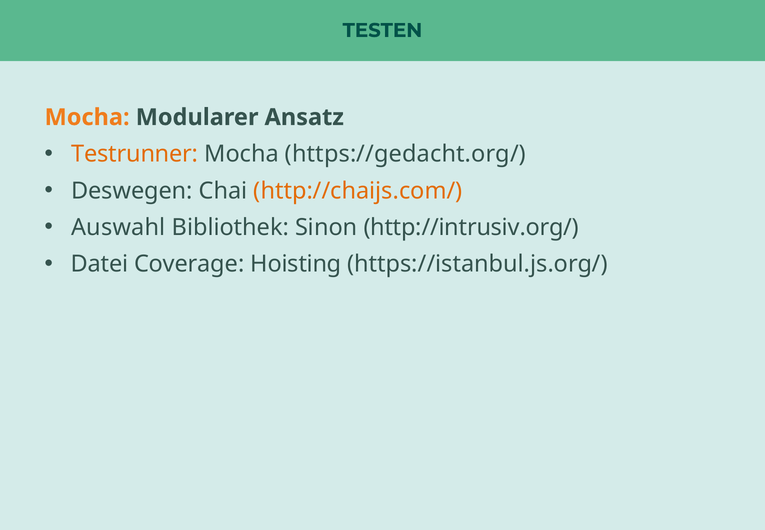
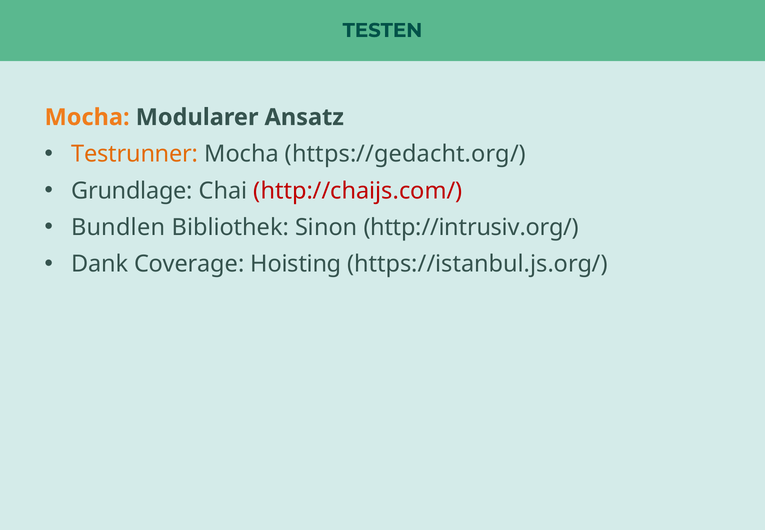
Deswegen: Deswegen -> Grundlage (132, 191)
http://chaijs.com/ colour: orange -> red (358, 191)
Auswahl: Auswahl -> Bundlen (118, 227)
Datei: Datei -> Dank (100, 264)
